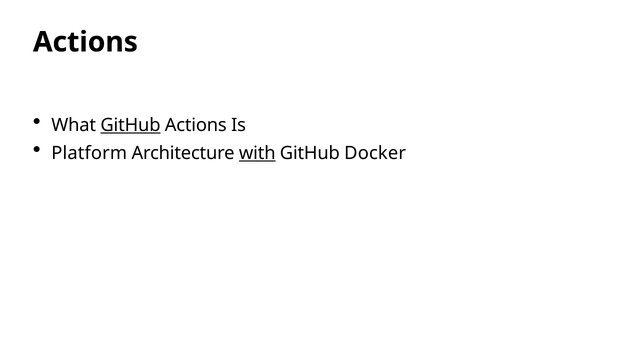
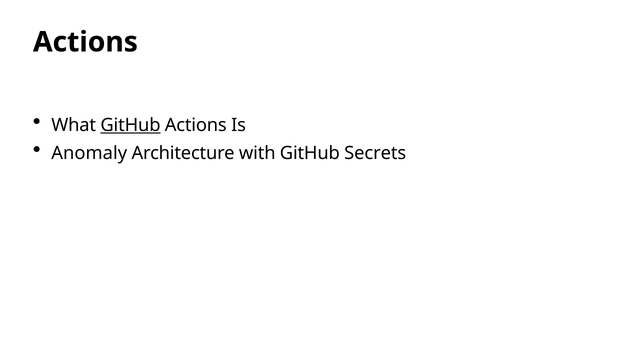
Platform: Platform -> Anomaly (89, 153)
with underline: present -> none (257, 153)
Docker: Docker -> Secrets (375, 153)
